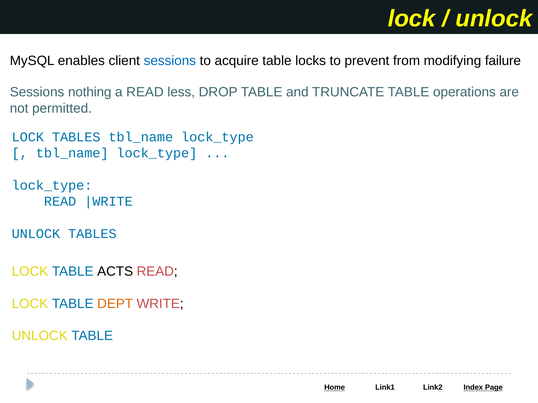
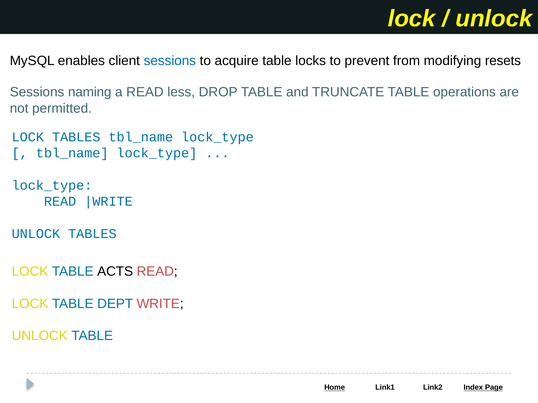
failure: failure -> resets (503, 61)
nothing: nothing -> naming (90, 92)
DEPT colour: orange -> blue (115, 304)
